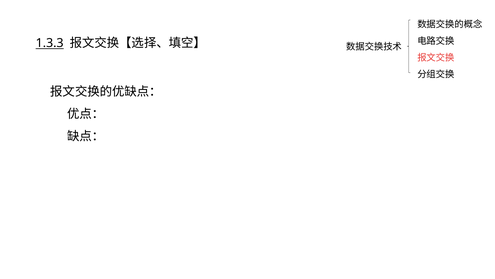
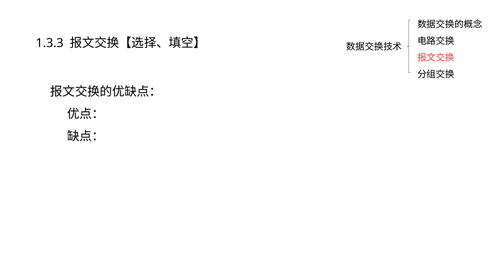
1.3.3 underline: present -> none (50, 43)
